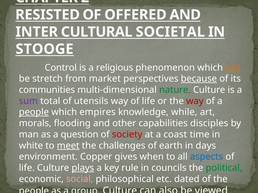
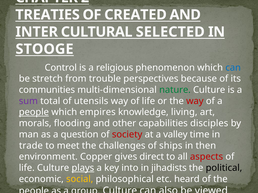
RESISTED: RESISTED -> TREATIES (48, 15)
OFFERED: OFFERED -> CREATED (136, 15)
SOCIETAL: SOCIETAL -> SELECTED (170, 32)
can colour: orange -> blue (233, 68)
market: market -> trouble (105, 79)
because underline: present -> none (199, 79)
while: while -> living (184, 112)
coast: coast -> valley (175, 135)
white: white -> trade (31, 146)
meet underline: present -> none (68, 146)
earth: earth -> ships (171, 146)
days: days -> then (206, 146)
when: when -> direct (152, 157)
aspects colour: blue -> red (207, 157)
rule: rule -> into (130, 168)
councils: councils -> jihadists (169, 168)
political colour: green -> black (224, 168)
social colour: pink -> yellow (80, 179)
dated: dated -> heard (187, 179)
